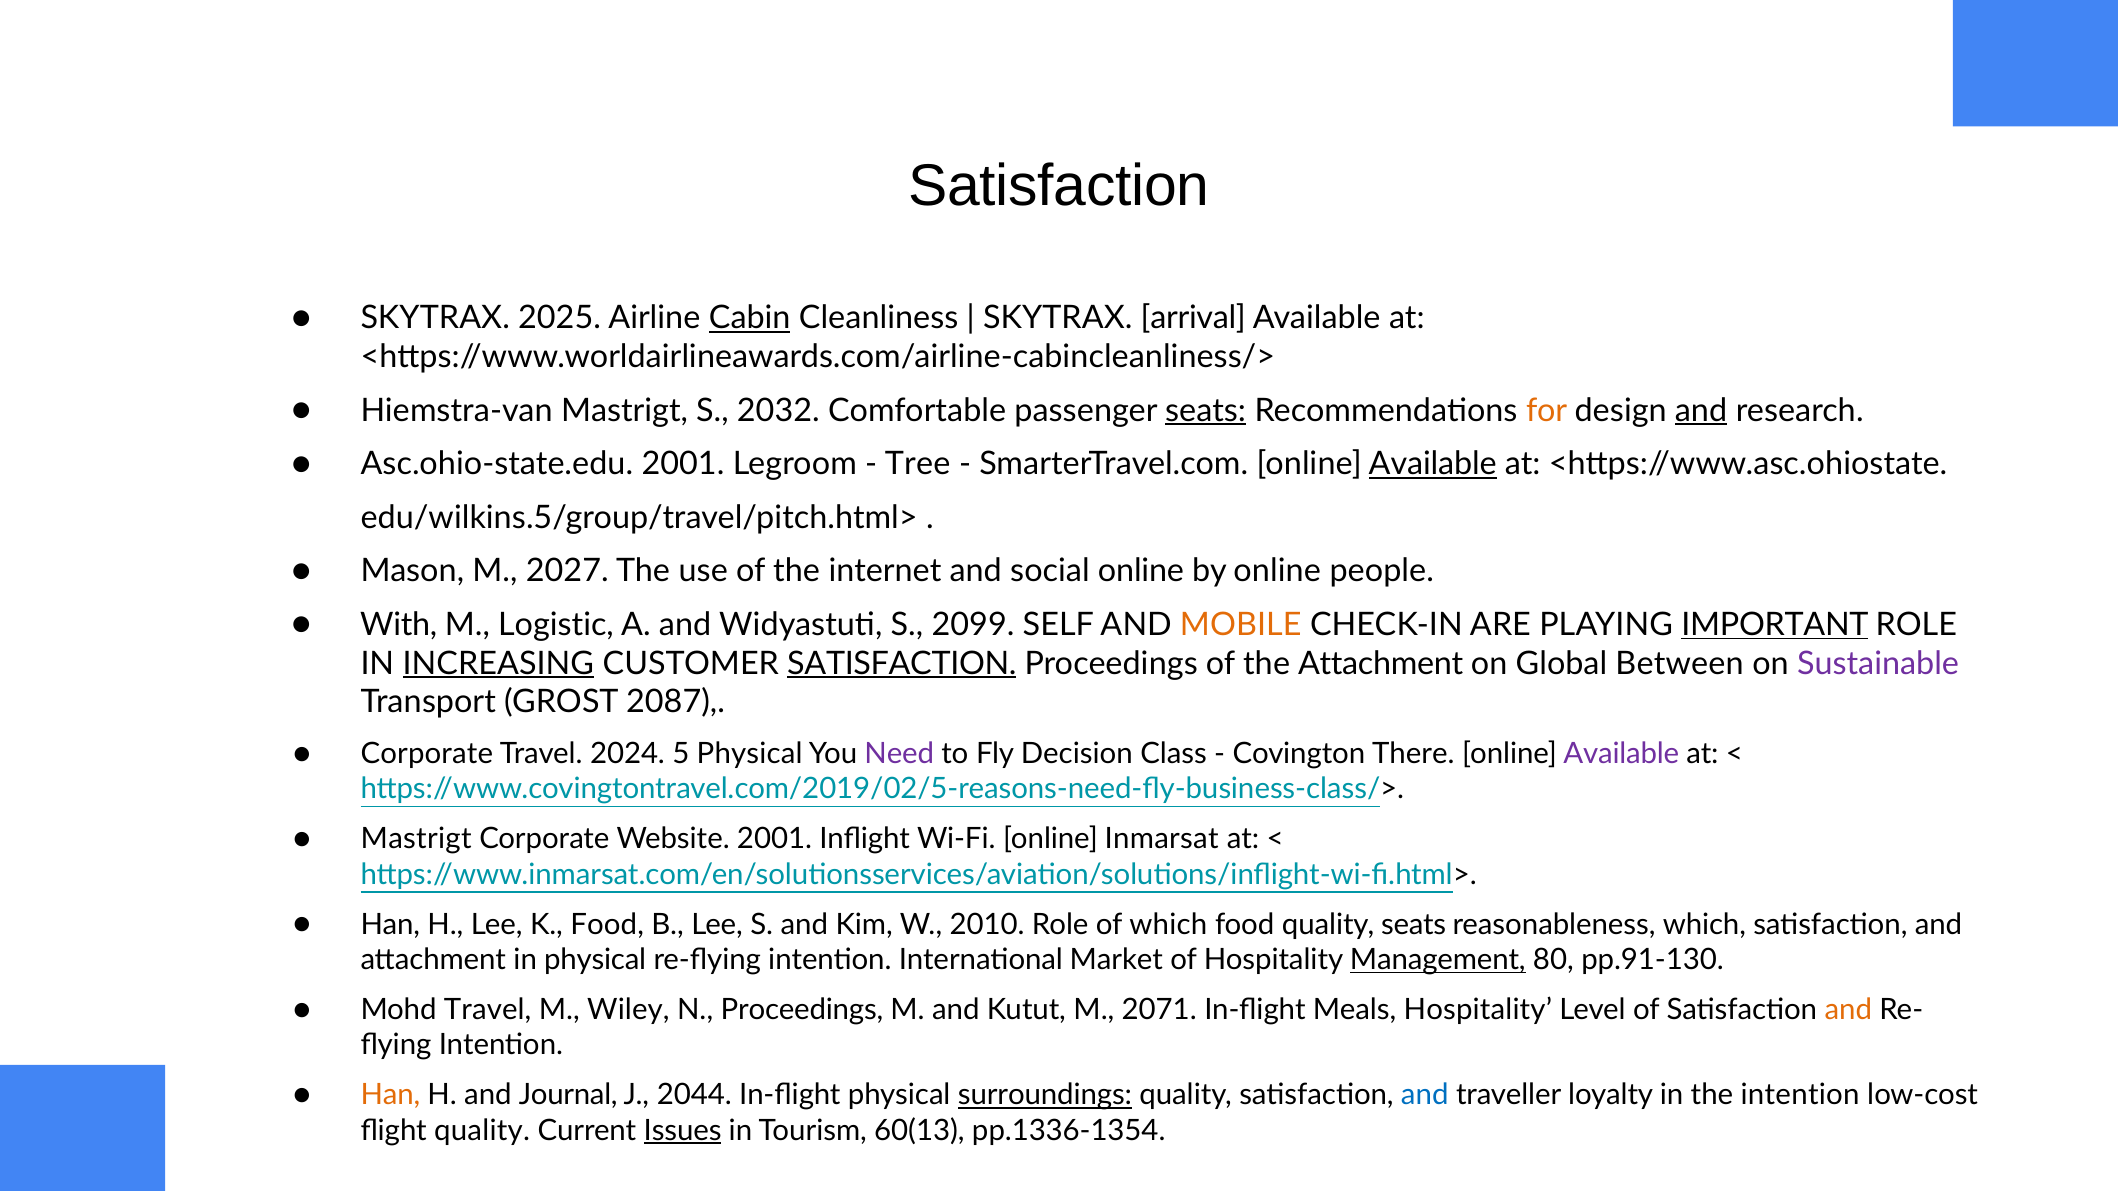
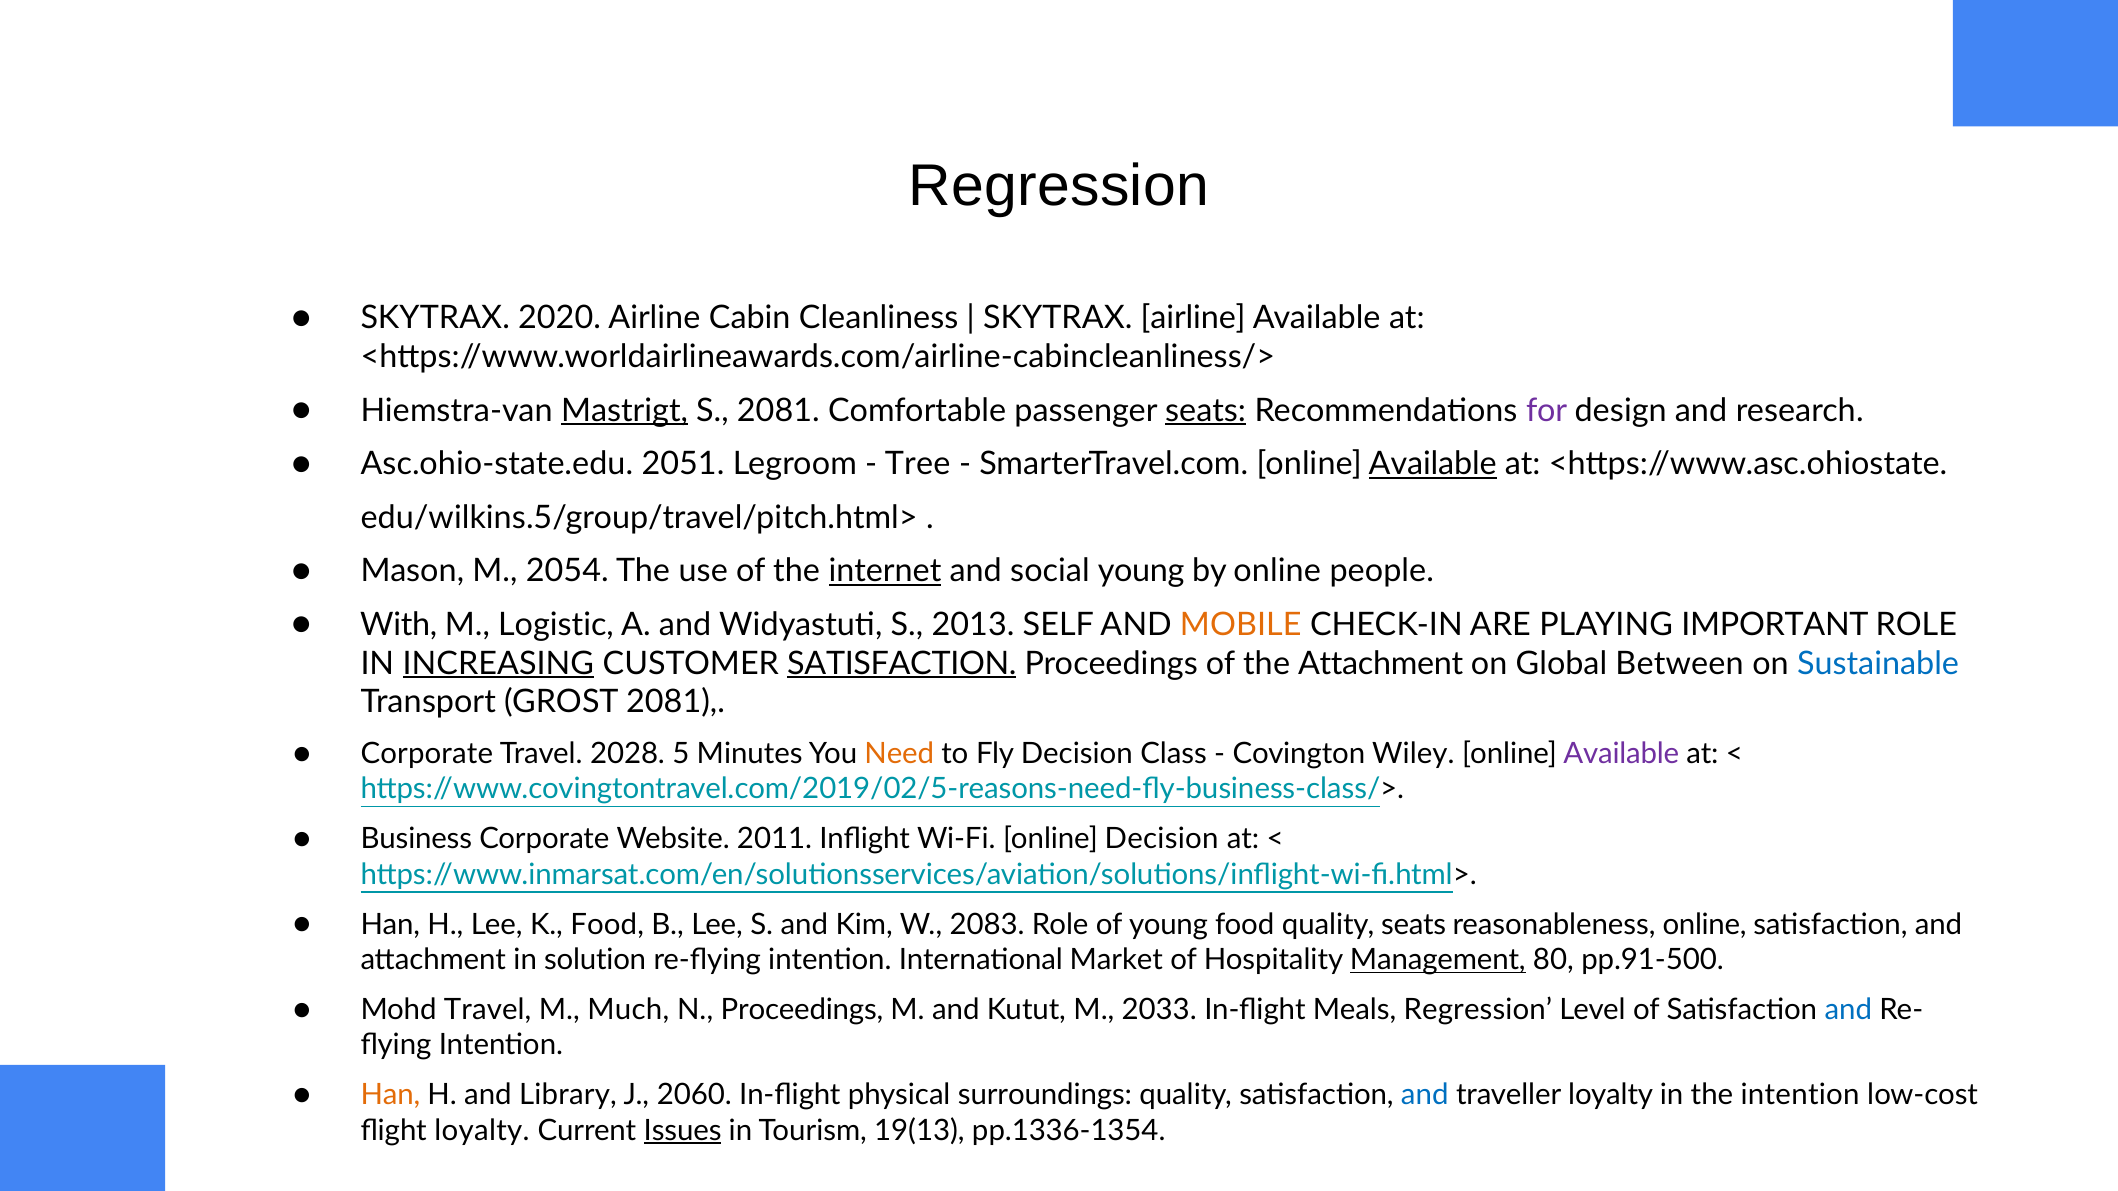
Satisfaction: Satisfaction -> Regression (1059, 186)
2025: 2025 -> 2020 (560, 318)
Cabin underline: present -> none (750, 318)
SKYTRAX arrival: arrival -> airline (1193, 318)
Mastrigt underline: none -> present (624, 411)
S 2032: 2032 -> 2081 (778, 411)
for colour: orange -> purple (1547, 411)
and underline: present -> none (1701, 411)
Asc.ohio-state.edu 2001: 2001 -> 2051 (683, 464)
2027: 2027 -> 2054 (567, 571)
internet underline: none -> present (885, 571)
social online: online -> young (1141, 571)
2099: 2099 -> 2013 (973, 625)
IMPORTANT underline: present -> none (1775, 625)
Sustainable colour: purple -> blue (1878, 664)
GROST 2087: 2087 -> 2081 (676, 703)
2024: 2024 -> 2028 (628, 754)
5 Physical: Physical -> Minutes (750, 754)
Need colour: purple -> orange (899, 754)
There: There -> Wiley (1413, 754)
Mastrigt: Mastrigt -> Business (416, 839)
Website 2001: 2001 -> 2011 (775, 839)
online Inmarsat: Inmarsat -> Decision (1162, 839)
2010: 2010 -> 2083 (987, 925)
of which: which -> young (1168, 925)
reasonableness which: which -> online (1705, 925)
in physical: physical -> solution (595, 960)
pp.91-130: pp.91-130 -> pp.91-500 (1653, 960)
Wiley: Wiley -> Much (628, 1010)
2071: 2071 -> 2033 (1159, 1010)
Meals Hospitality: Hospitality -> Regression (1478, 1010)
and colour: orange -> blue (1848, 1010)
Journal: Journal -> Library (568, 1096)
2044: 2044 -> 2060 (694, 1096)
surroundings underline: present -> none (1045, 1096)
flight quality: quality -> loyalty (482, 1131)
60(13: 60(13 -> 19(13 (919, 1131)
